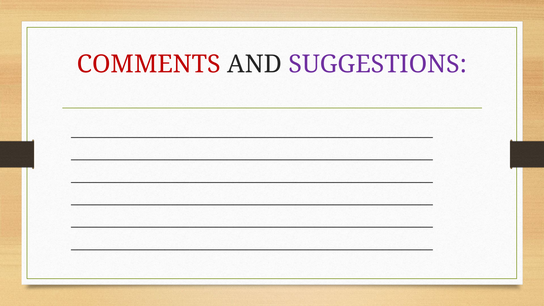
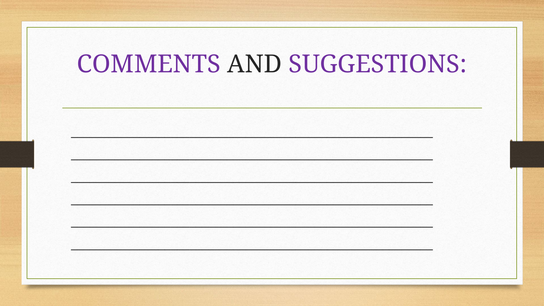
COMMENTS colour: red -> purple (149, 64)
